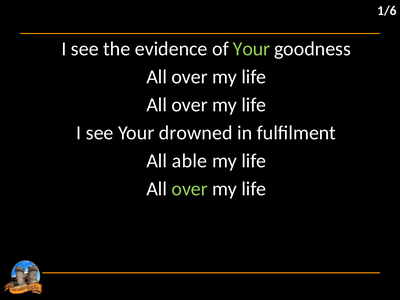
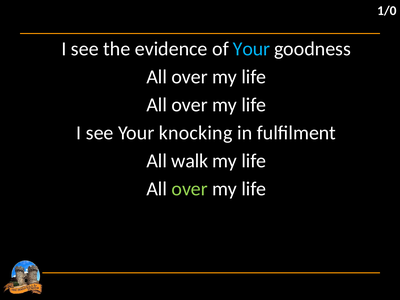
1/6: 1/6 -> 1/0 (387, 11)
Your colour: light green -> light blue (252, 49)
drowned: drowned -> knocking (196, 133)
able: able -> walk (190, 161)
